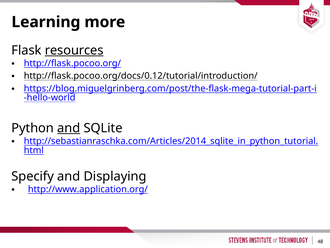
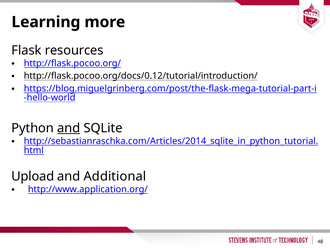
resources underline: present -> none (74, 50)
Specify: Specify -> Upload (33, 176)
Displaying: Displaying -> Additional (115, 176)
